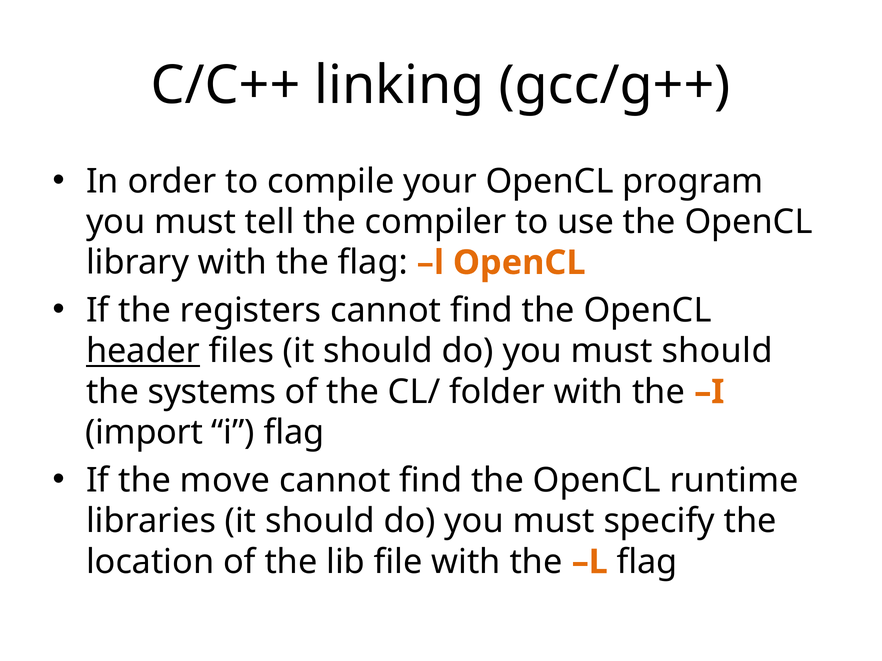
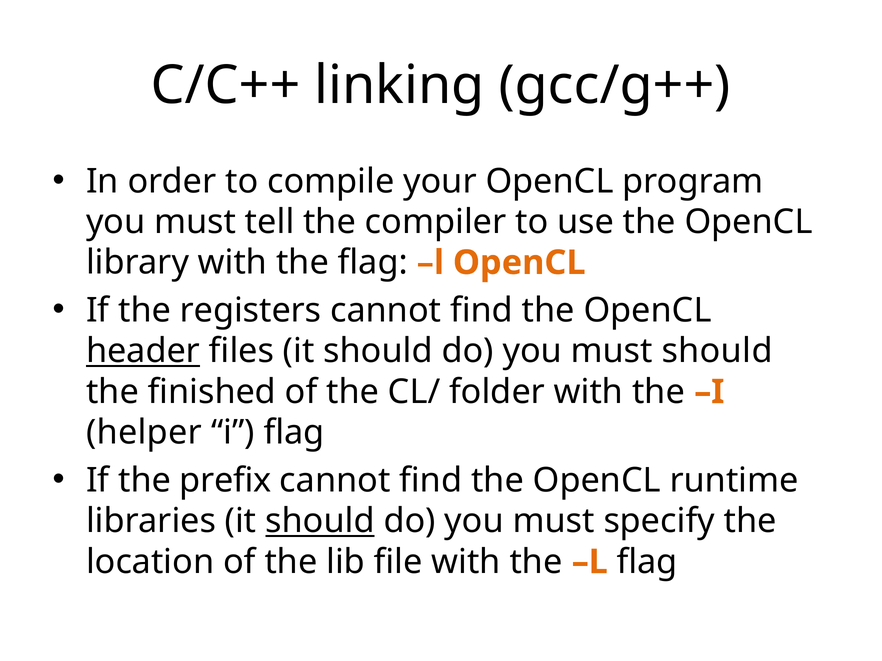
systems: systems -> finished (212, 392)
import: import -> helper (144, 433)
move: move -> prefix (225, 481)
should underline: none -> present (320, 522)
